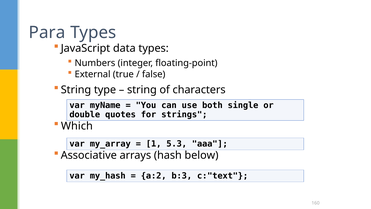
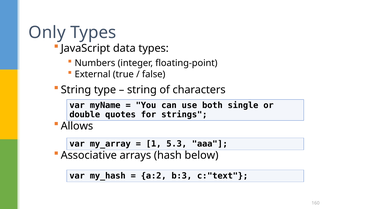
Para: Para -> Only (47, 32)
Which: Which -> Allows (77, 126)
